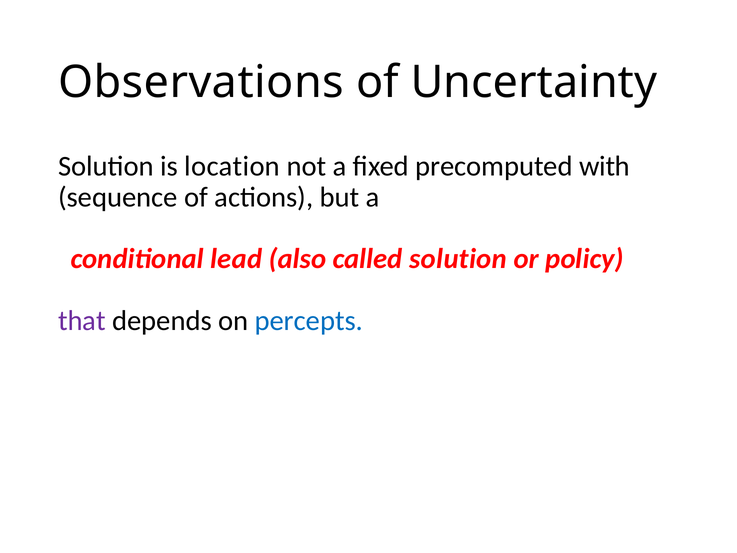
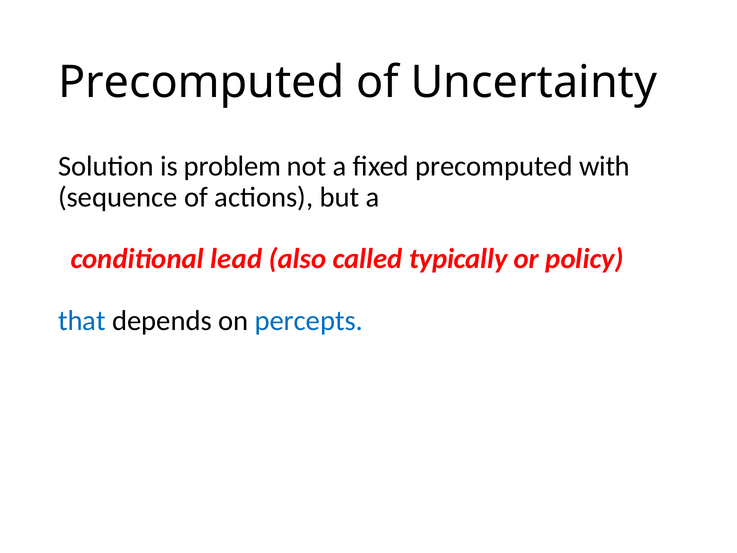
Observations: Observations -> Precomputed (201, 83)
location: location -> problem (233, 166)
called solution: solution -> typically (458, 259)
that colour: purple -> blue (82, 321)
